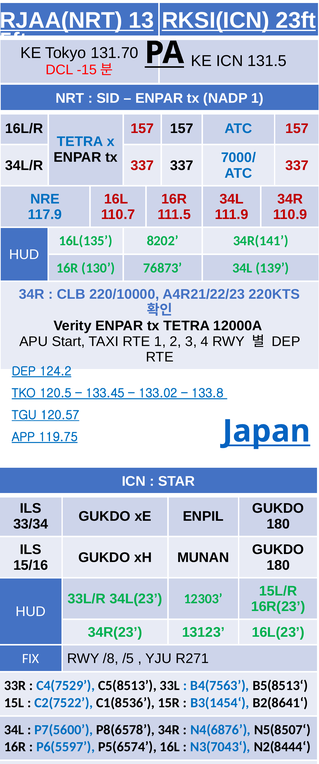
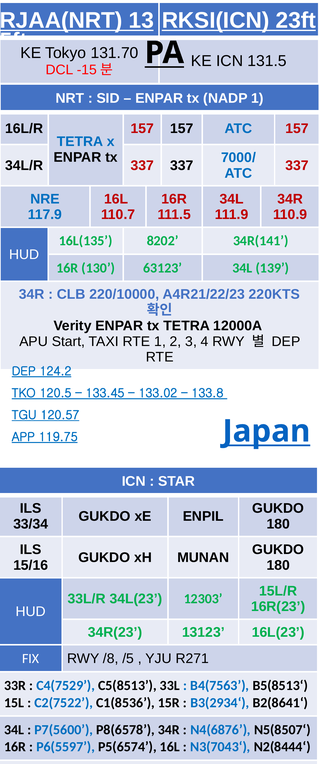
76873: 76873 -> 63123 (163, 268)
B3(1454‘: B3(1454‘ -> B3(2934‘ (220, 702)
